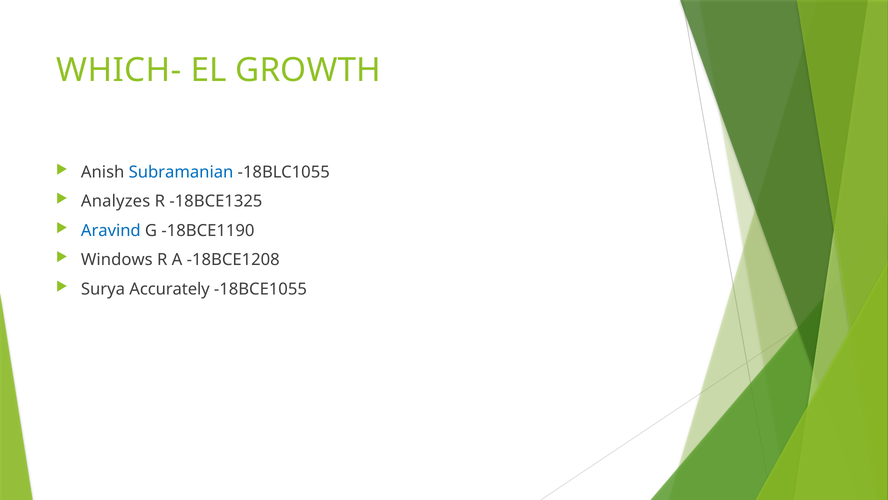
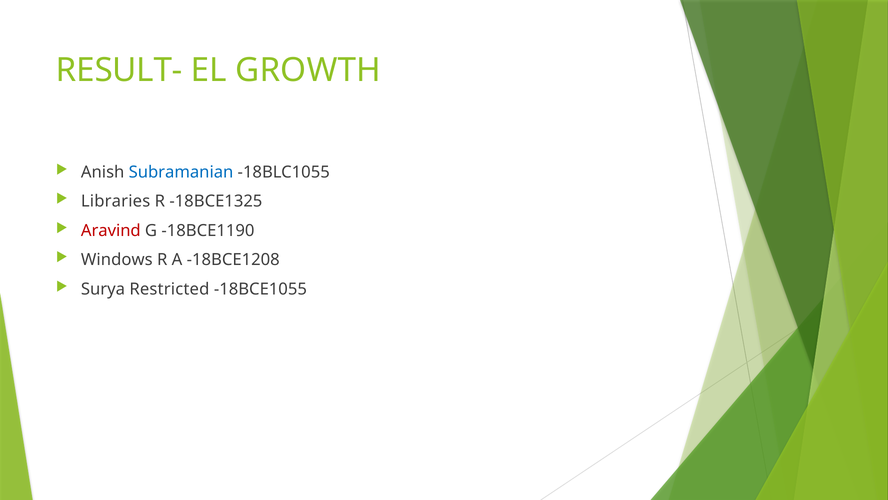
WHICH-: WHICH- -> RESULT- (119, 70)
Analyzes: Analyzes -> Libraries (116, 201)
Aravind colour: blue -> red (111, 230)
Accurately: Accurately -> Restricted (169, 289)
